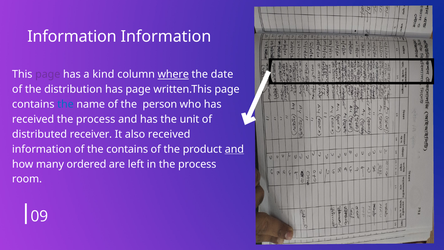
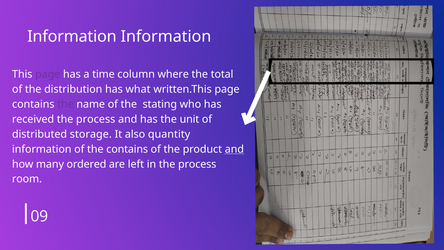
kind: kind -> time (103, 74)
where underline: present -> none (173, 74)
date: date -> total (222, 74)
has page: page -> what (138, 89)
the colour: blue -> purple (65, 104)
person: person -> stating (160, 104)
receiver: receiver -> storage (91, 134)
also received: received -> quantity (169, 134)
